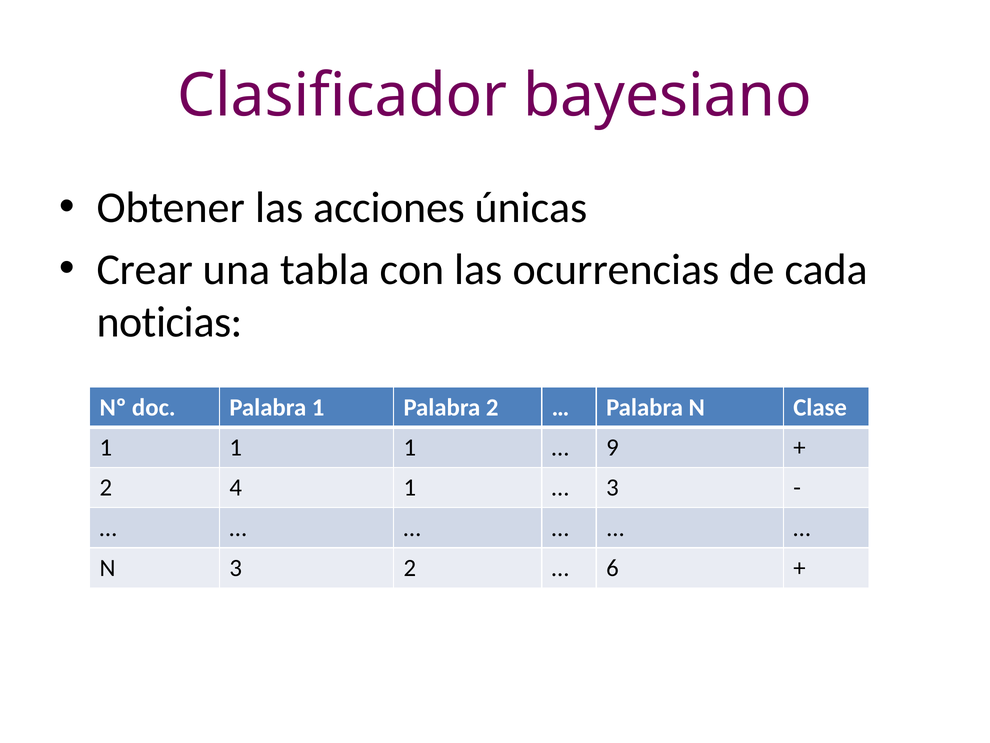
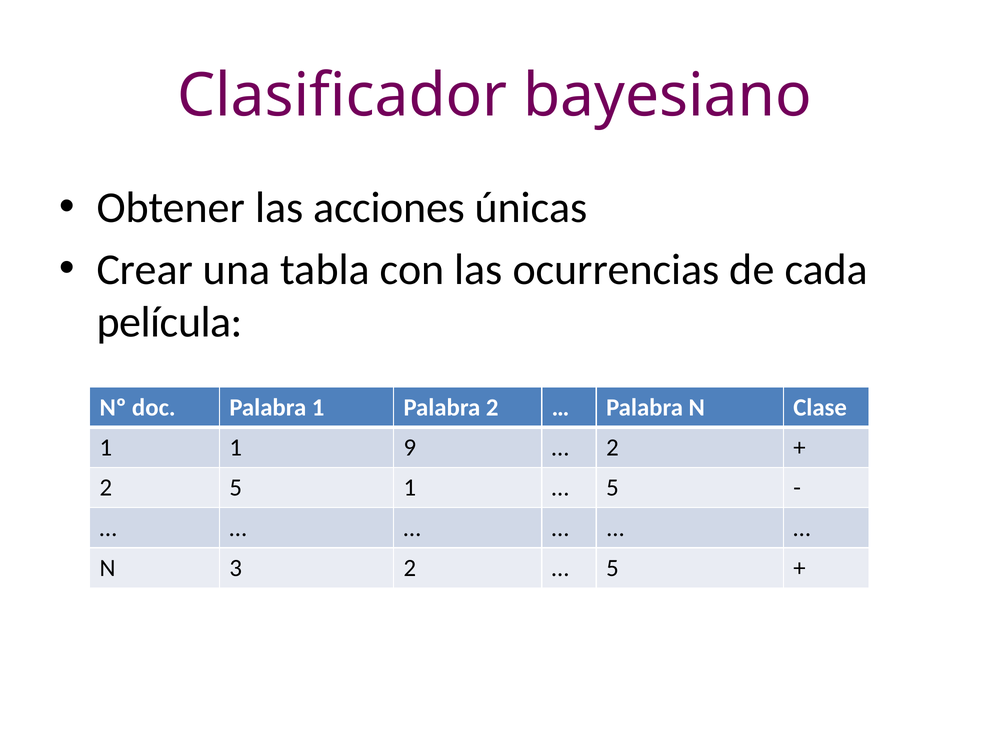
noticias: noticias -> película (170, 322)
1 1 1: 1 -> 9 (410, 447)
9: 9 -> 2 (612, 447)
2 4: 4 -> 5 (236, 487)
3: 3 -> 5 (612, 487)
6: 6 -> 5 (612, 568)
